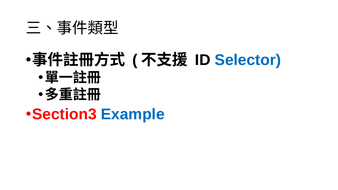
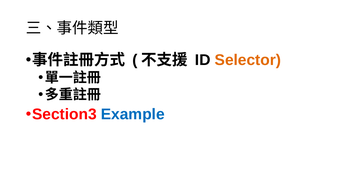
Selector colour: blue -> orange (248, 60)
